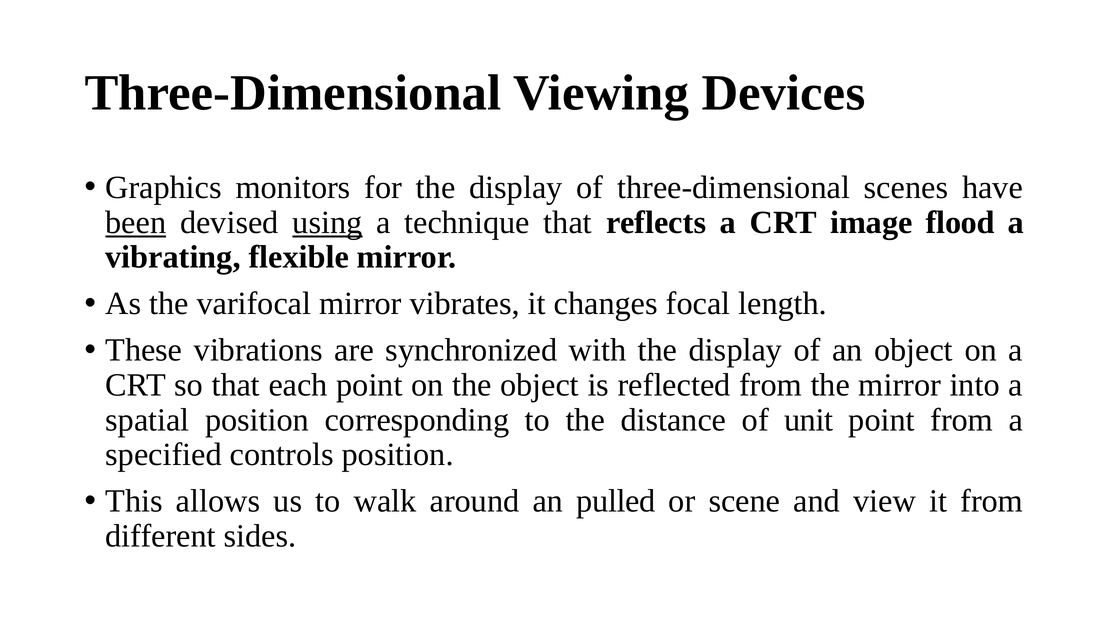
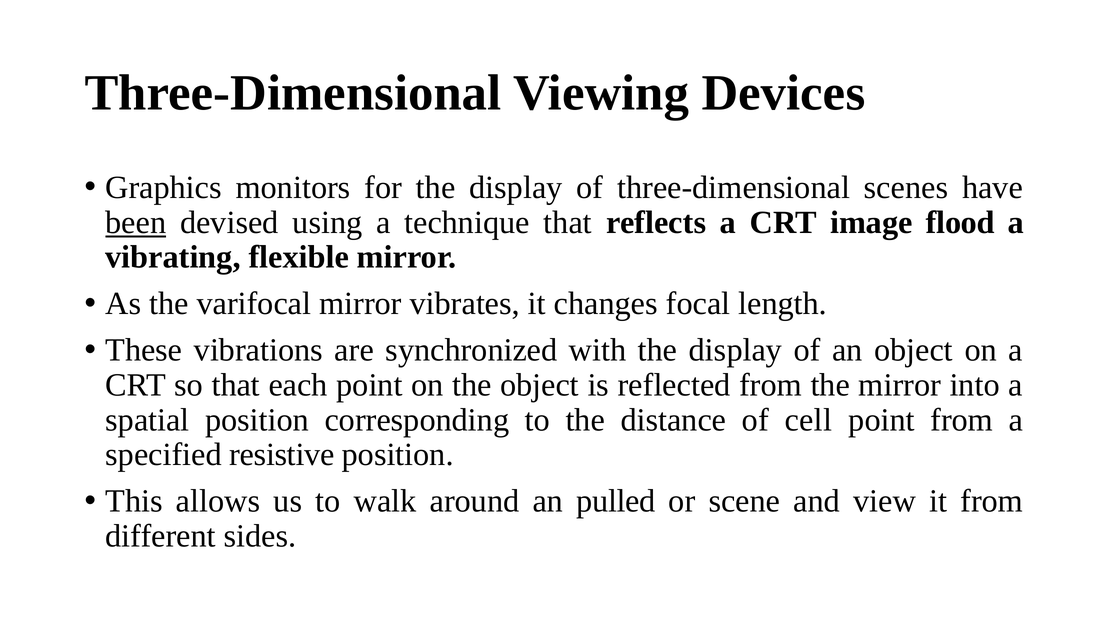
using underline: present -> none (327, 222)
unit: unit -> cell (808, 420)
controls: controls -> resistive (282, 455)
